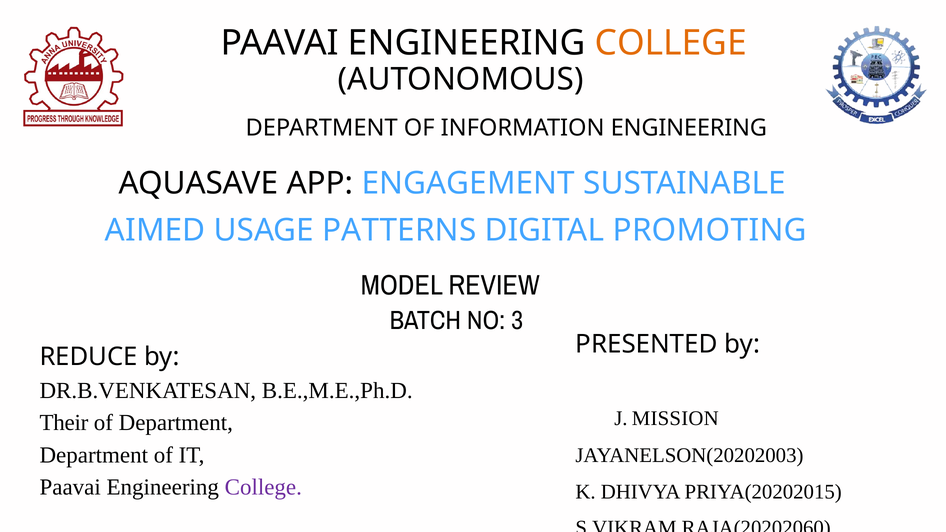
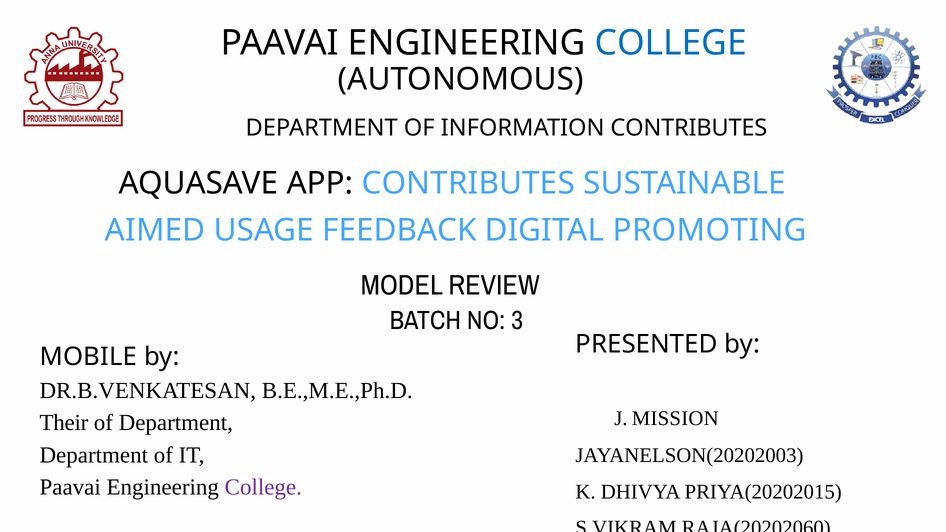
COLLEGE colour: orange -> blue (671, 43)
INFORMATION ENGINEERING: ENGINEERING -> CONTRIBUTES (689, 128)
APP ENGAGEMENT: ENGAGEMENT -> CONTRIBUTES (468, 184)
PATTERNS: PATTERNS -> FEEDBACK (399, 230)
REDUCE: REDUCE -> MOBILE (88, 357)
